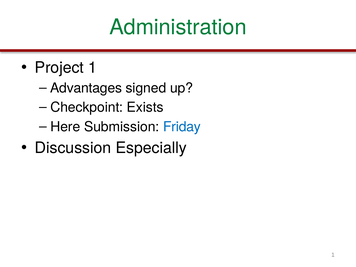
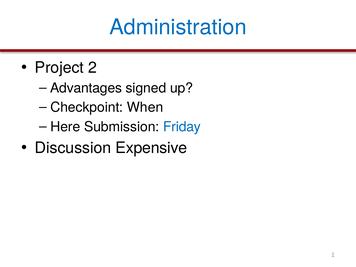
Administration colour: green -> blue (178, 27)
Project 1: 1 -> 2 (93, 68)
Exists: Exists -> When (145, 107)
Especially: Especially -> Expensive (151, 148)
